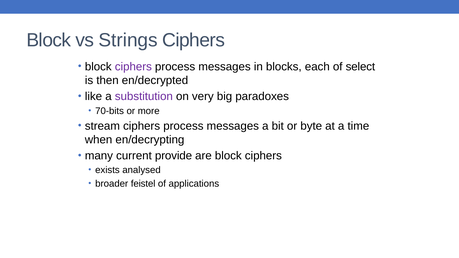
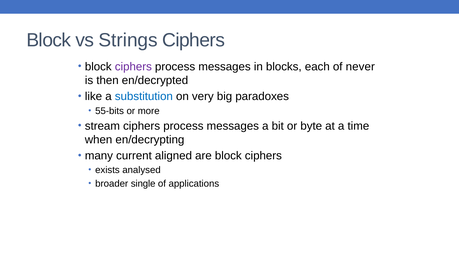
select: select -> never (360, 67)
substitution colour: purple -> blue (144, 97)
70-bits: 70-bits -> 55-bits (110, 111)
provide: provide -> aligned (173, 156)
feistel: feistel -> single (143, 184)
